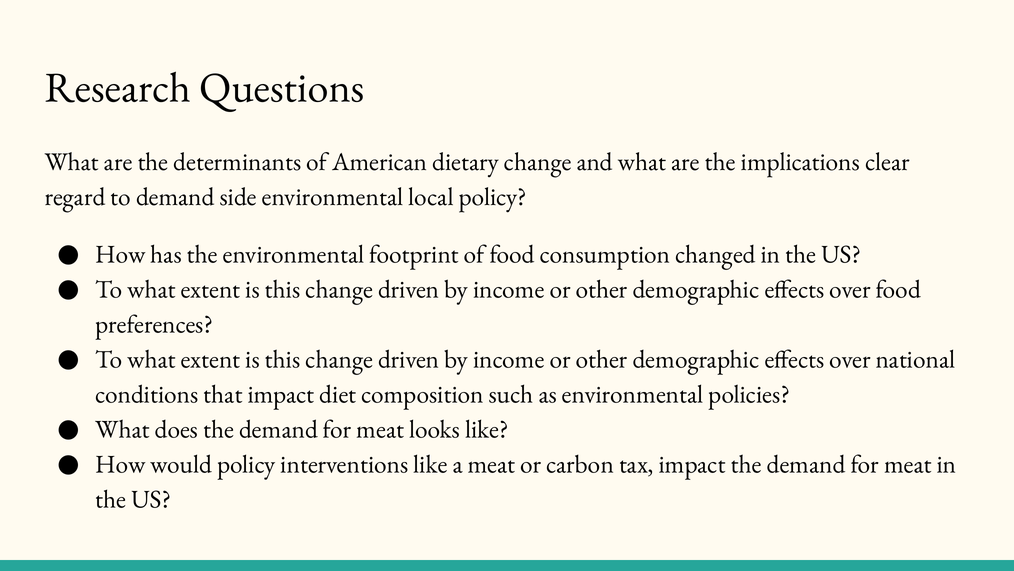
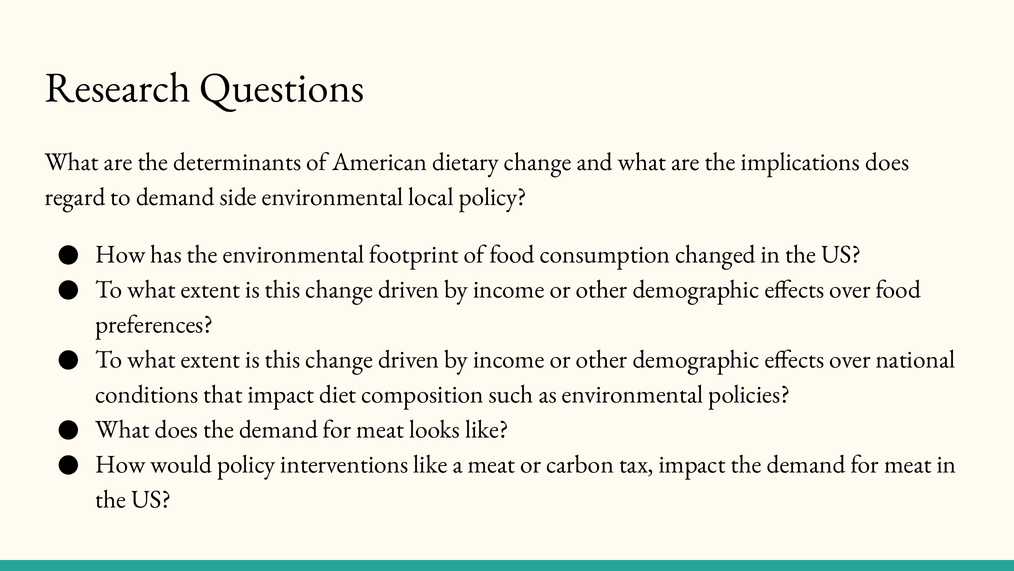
implications clear: clear -> does (887, 162)
